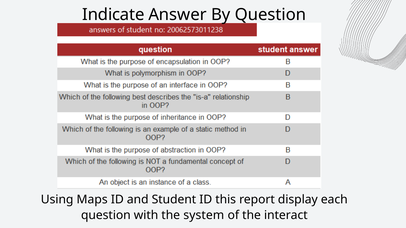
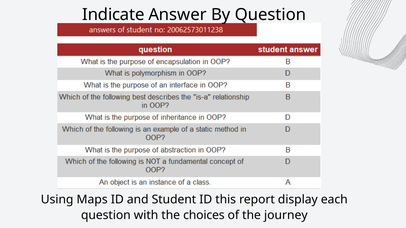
system: system -> choices (204, 215)
interact: interact -> journey (286, 215)
